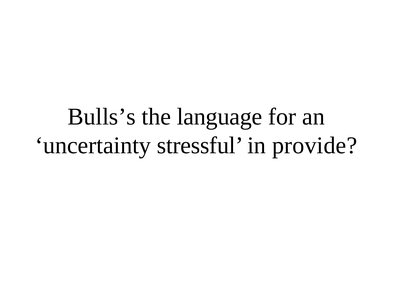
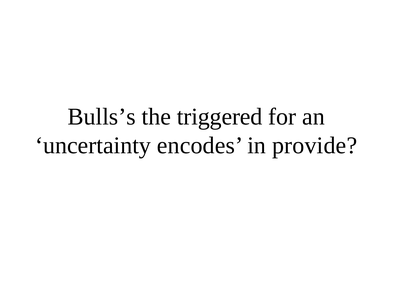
language: language -> triggered (220, 117)
stressful: stressful -> encodes (200, 145)
